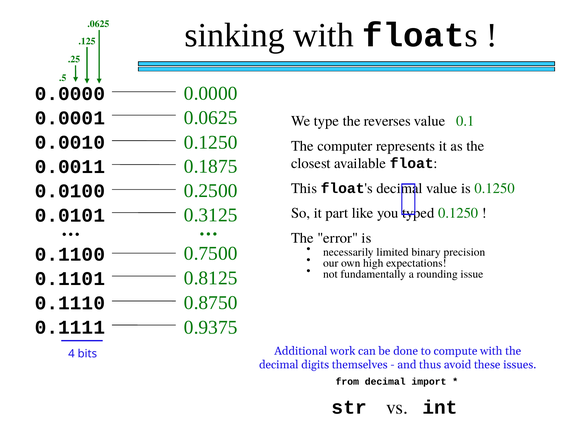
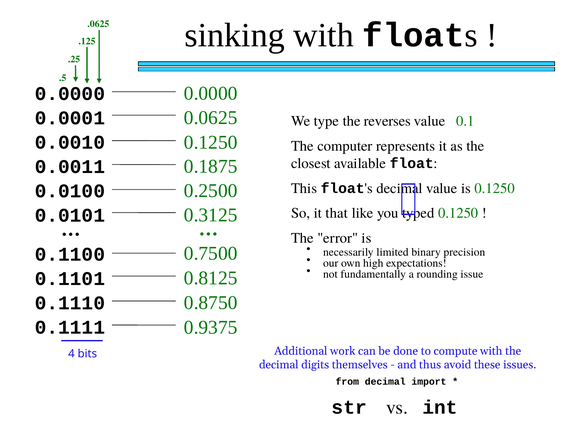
part: part -> that (337, 213)
